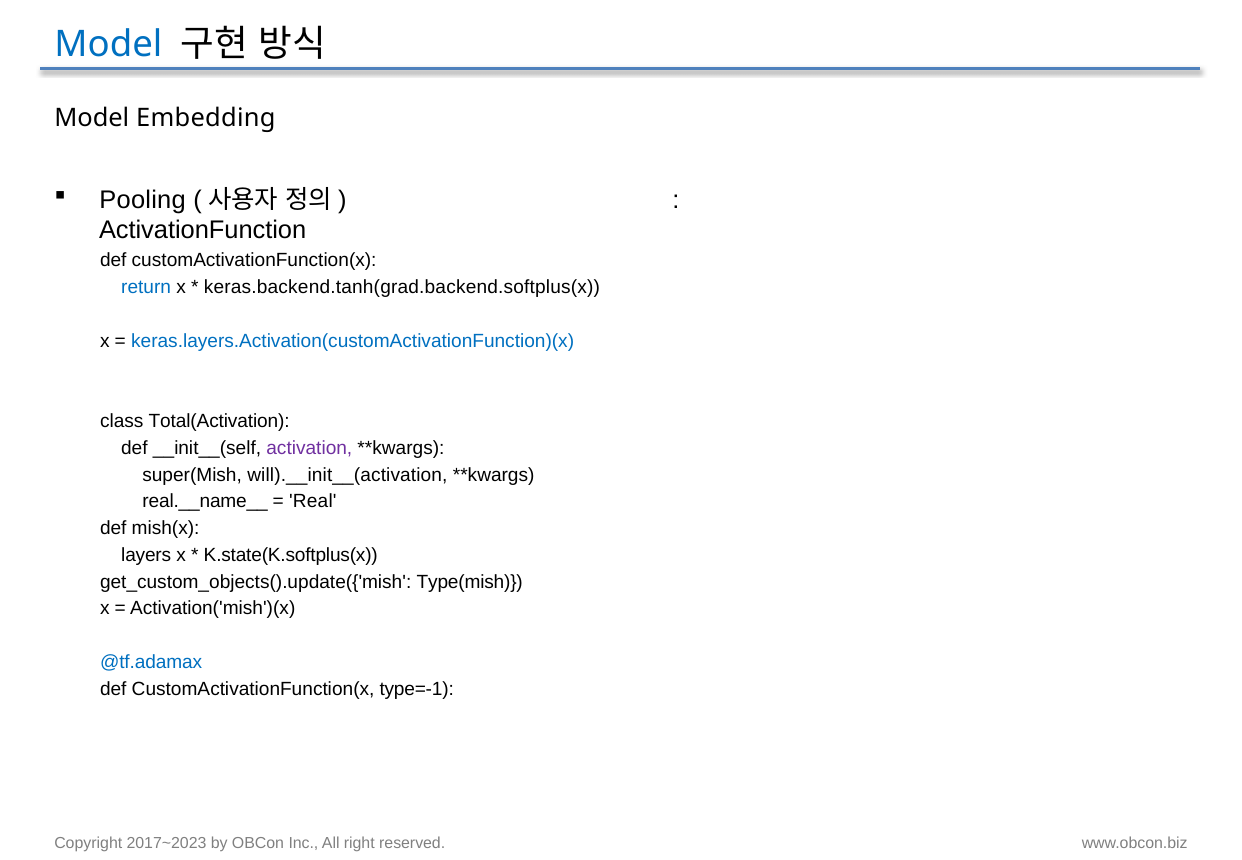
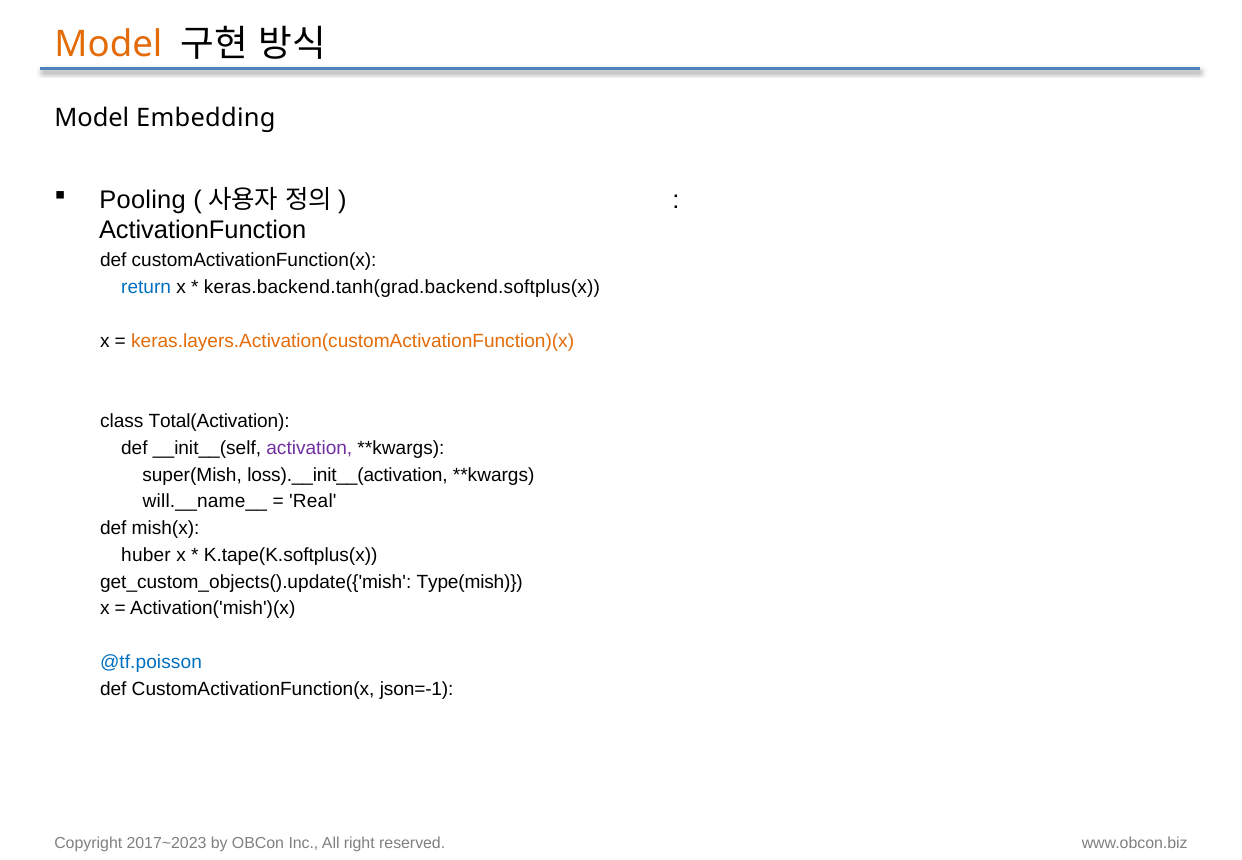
Model colour: blue -> orange (108, 45)
keras.layers.Activation(customActivationFunction)(x colour: blue -> orange (353, 341)
will).__init__(activation: will).__init__(activation -> loss).__init__(activation (348, 475)
real.__name__: real.__name__ -> will.__name__ (205, 501)
layers: layers -> huber (146, 555)
K.state(K.softplus(x: K.state(K.softplus(x -> K.tape(K.softplus(x (291, 555)
@tf.adamax: @tf.adamax -> @tf.poisson (151, 662)
type=-1: type=-1 -> json=-1 (417, 689)
